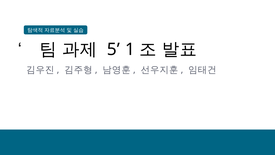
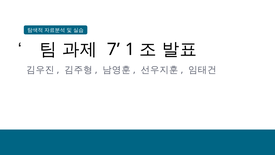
5: 5 -> 7 (113, 49)
